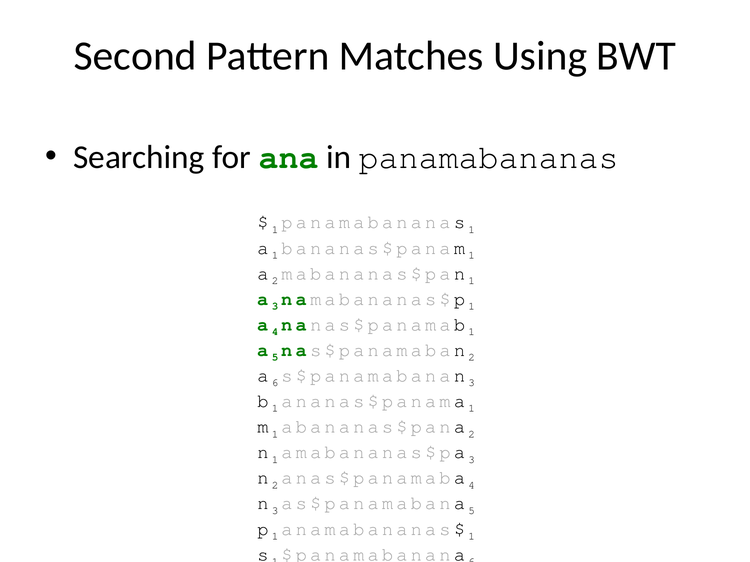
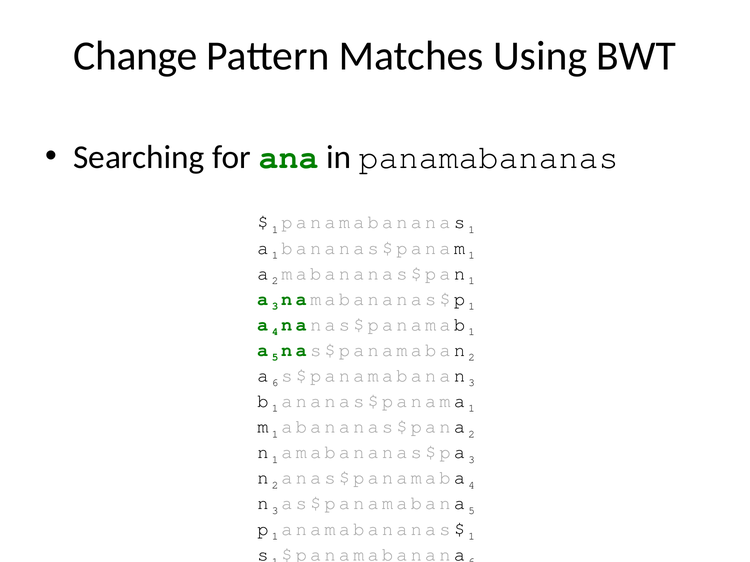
Second: Second -> Change (135, 56)
